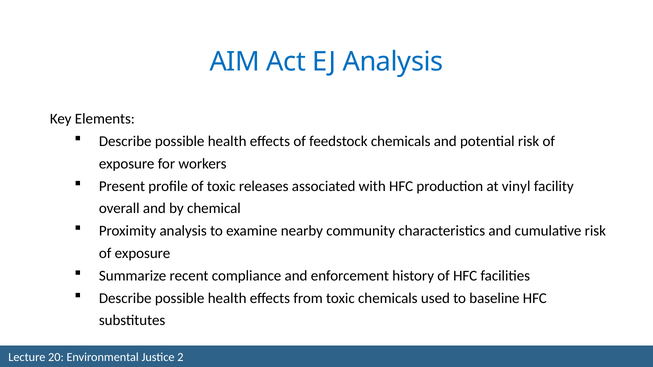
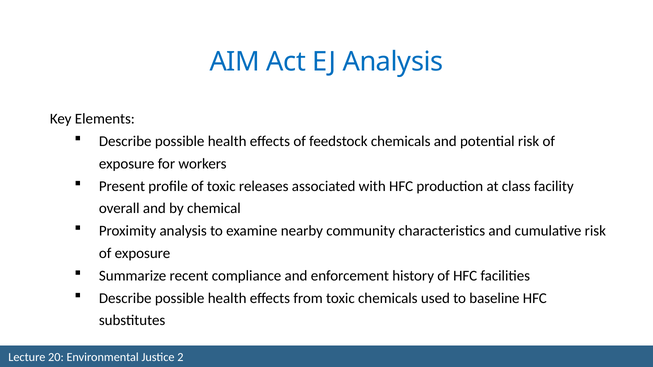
vinyl: vinyl -> class (516, 186)
